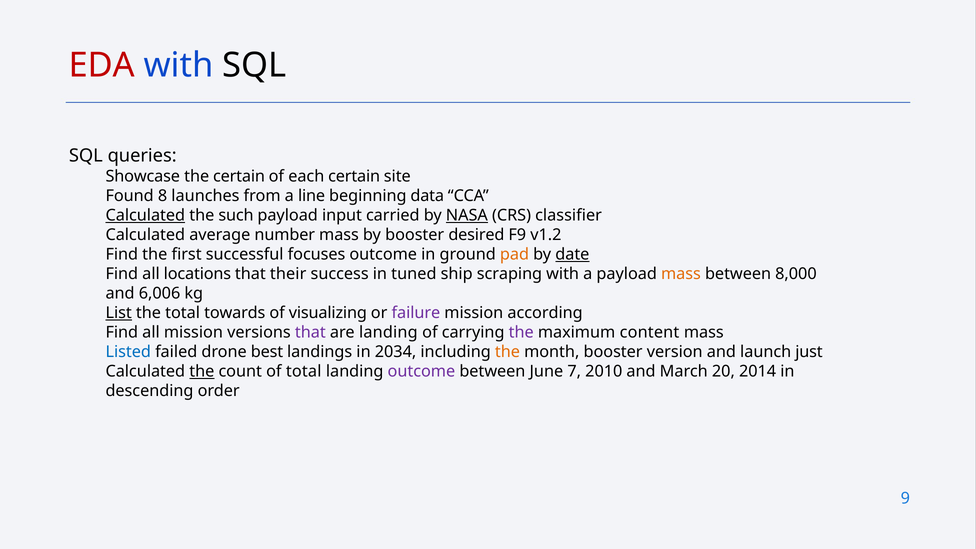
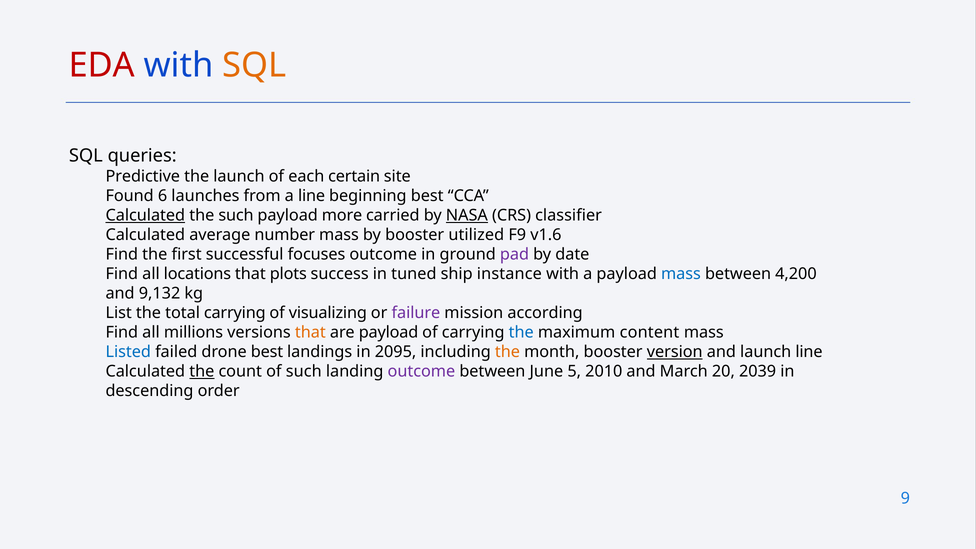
SQL colour: black -> orange (254, 65)
Showcase: Showcase -> Predictive (143, 176)
the certain: certain -> launch (239, 176)
8: 8 -> 6 (163, 196)
beginning data: data -> best (427, 196)
input: input -> more (342, 215)
desired: desired -> utilized (476, 235)
v1.2: v1.2 -> v1.6 (546, 235)
pad colour: orange -> purple (514, 254)
date underline: present -> none (572, 254)
their: their -> plots (288, 274)
scraping: scraping -> instance (509, 274)
mass colour: orange -> blue (681, 274)
8,000: 8,000 -> 4,200 (796, 274)
6,006: 6,006 -> 9,132 (160, 293)
List underline: present -> none (119, 313)
total towards: towards -> carrying (235, 313)
all mission: mission -> millions (193, 332)
that colour: purple -> orange (310, 332)
are landing: landing -> payload (389, 332)
the colour: purple -> blue (521, 332)
2034: 2034 -> 2095 (396, 352)
version underline: none -> present (675, 352)
launch just: just -> line (809, 352)
of total: total -> such (304, 371)
7: 7 -> 5 (574, 371)
2014: 2014 -> 2039 (758, 371)
